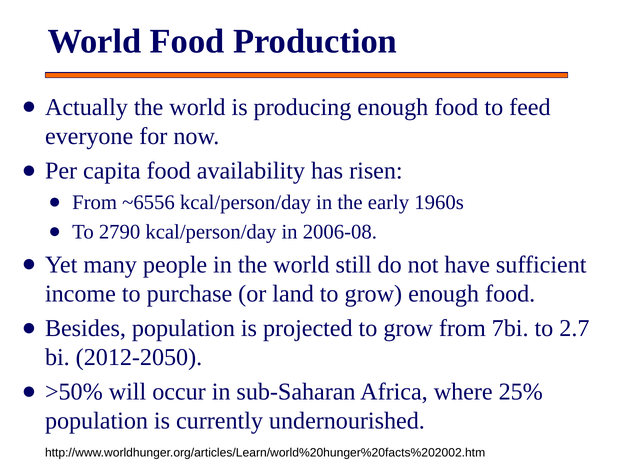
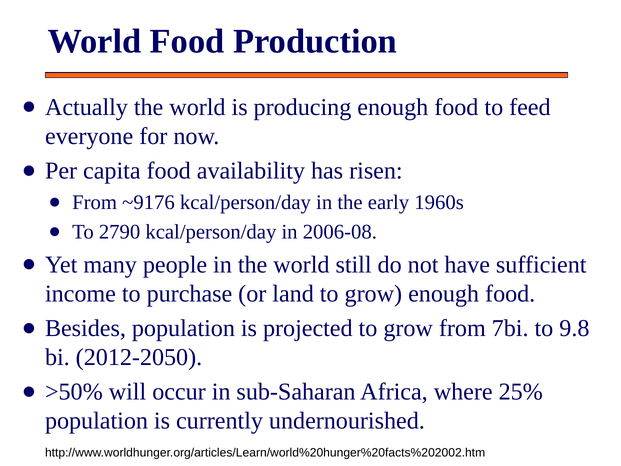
~6556: ~6556 -> ~9176 (148, 202)
2.7: 2.7 -> 9.8 (574, 328)
